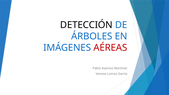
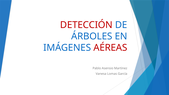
DETECCIÓN colour: black -> red (86, 25)
